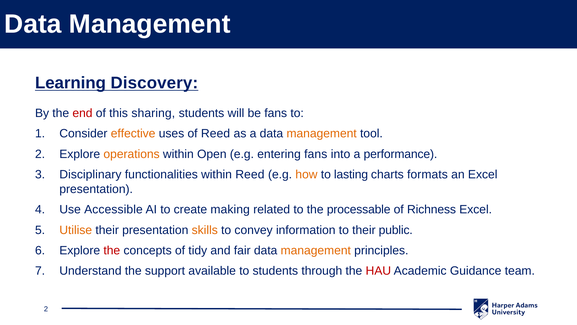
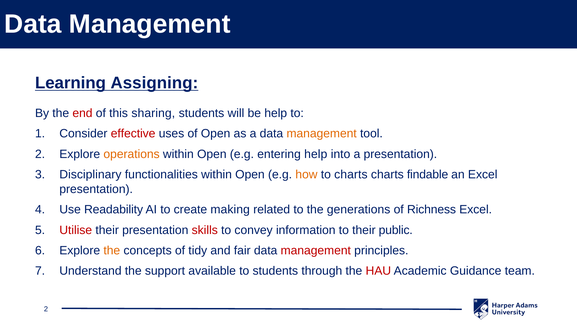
Discovery: Discovery -> Assigning (154, 83)
be fans: fans -> help (276, 113)
effective colour: orange -> red (133, 134)
of Reed: Reed -> Open (216, 134)
entering fans: fans -> help (316, 154)
a performance: performance -> presentation (400, 154)
functionalities within Reed: Reed -> Open (250, 174)
to lasting: lasting -> charts (351, 174)
formats: formats -> findable (428, 174)
Accessible: Accessible -> Readability (114, 209)
processable: processable -> generations (359, 209)
Utilise colour: orange -> red (76, 230)
skills colour: orange -> red (205, 230)
the colour: red -> orange (112, 250)
management colour: orange -> red (316, 250)
